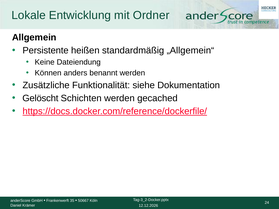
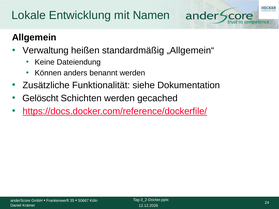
Ordner: Ordner -> Namen (151, 15)
Persistente: Persistente -> Verwaltung (46, 51)
